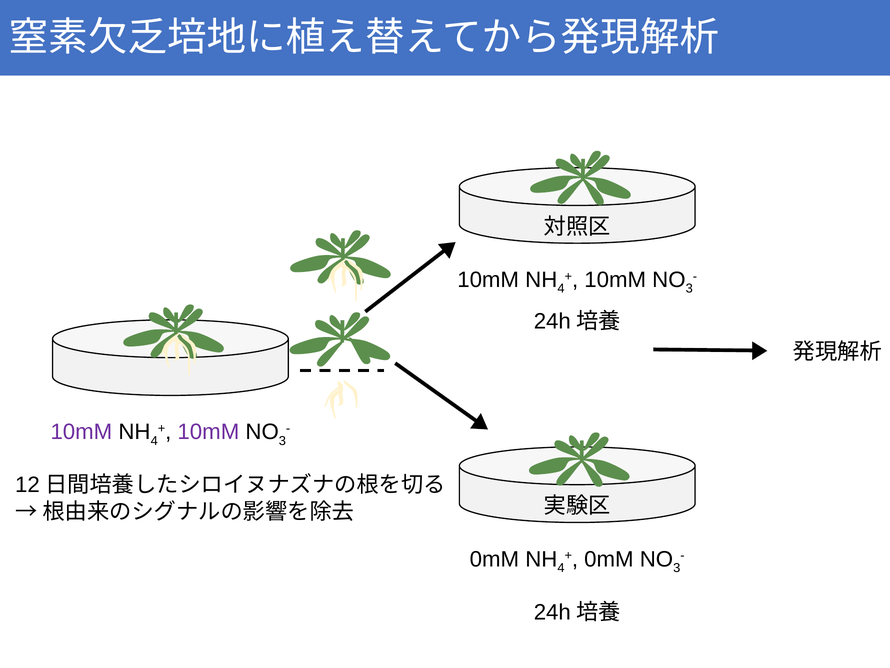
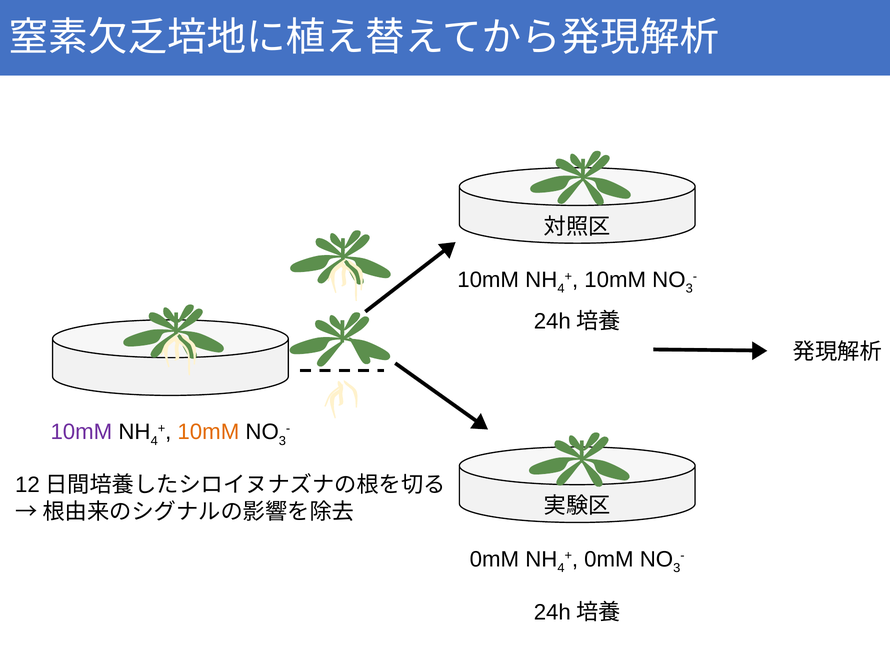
10mM colour: purple -> orange (208, 432)
